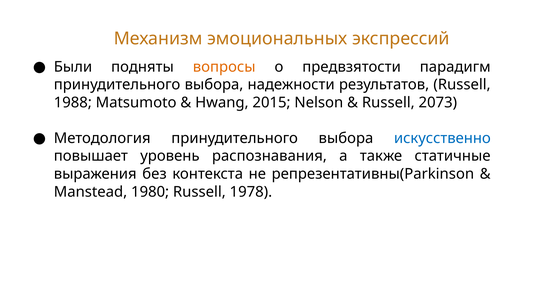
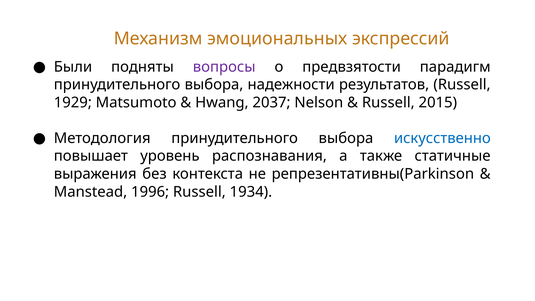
вопросы colour: orange -> purple (224, 67)
1988: 1988 -> 1929 (73, 103)
2015: 2015 -> 2037 (272, 103)
2073: 2073 -> 2015 (438, 103)
1980: 1980 -> 1996 (150, 192)
1978: 1978 -> 1934 (251, 192)
